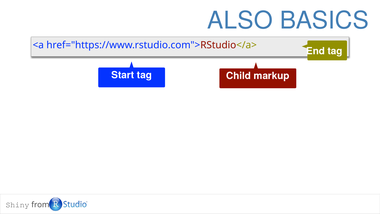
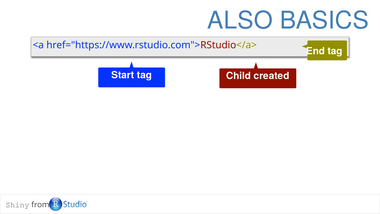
markup: markup -> created (272, 76)
